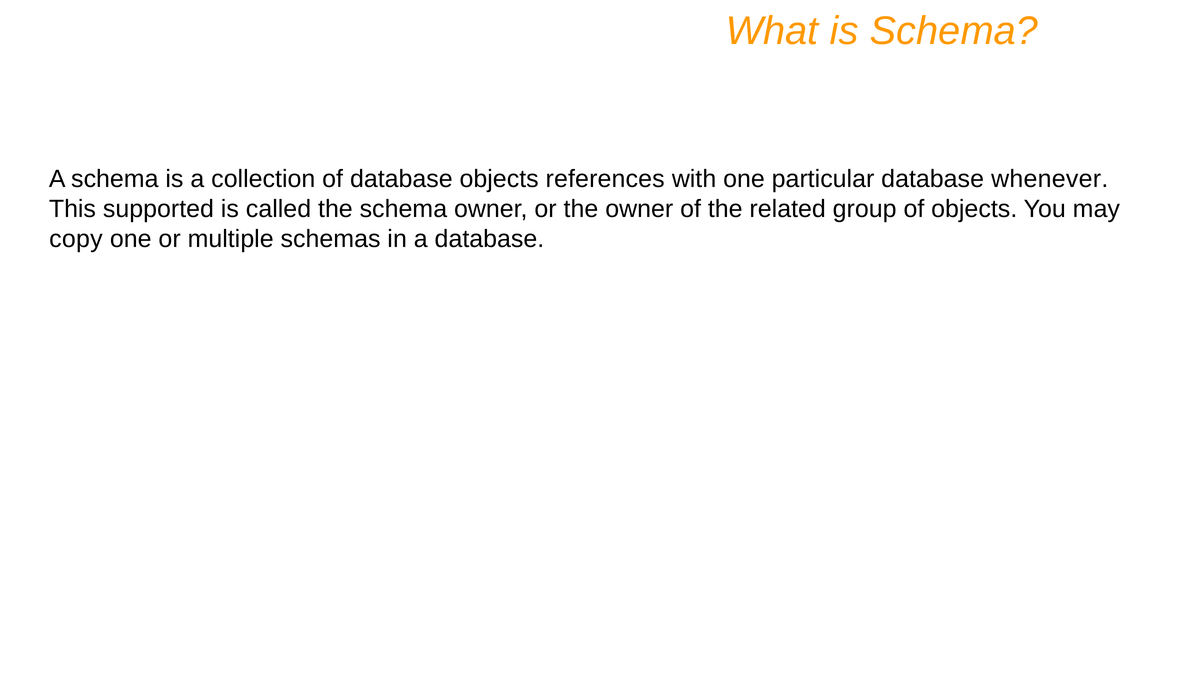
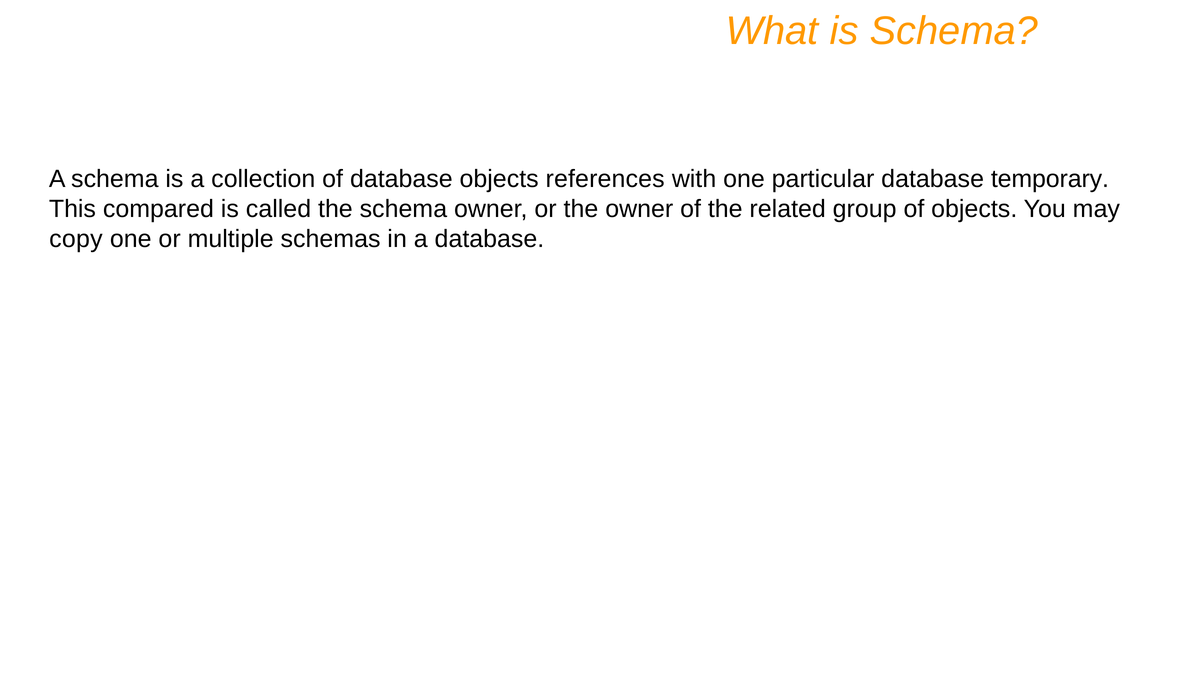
whenever: whenever -> temporary (1050, 179)
supported: supported -> compared (158, 209)
